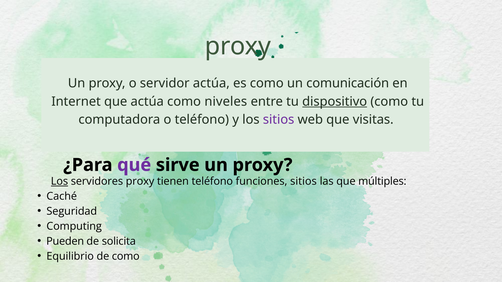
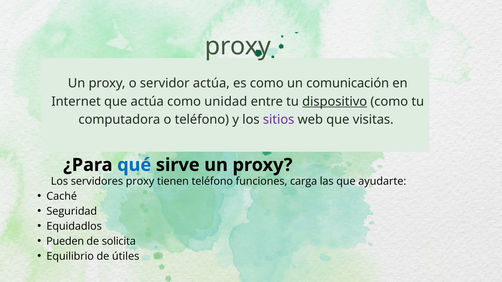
niveles: niveles -> unidad (226, 102)
qué colour: purple -> blue (134, 165)
Los underline: present -> none (59, 182)
funciones sitios: sitios -> carga (304, 182)
múltiples: múltiples -> ayudarte (382, 182)
Computing: Computing -> Equidadlos (74, 227)
de como: como -> útiles (126, 257)
